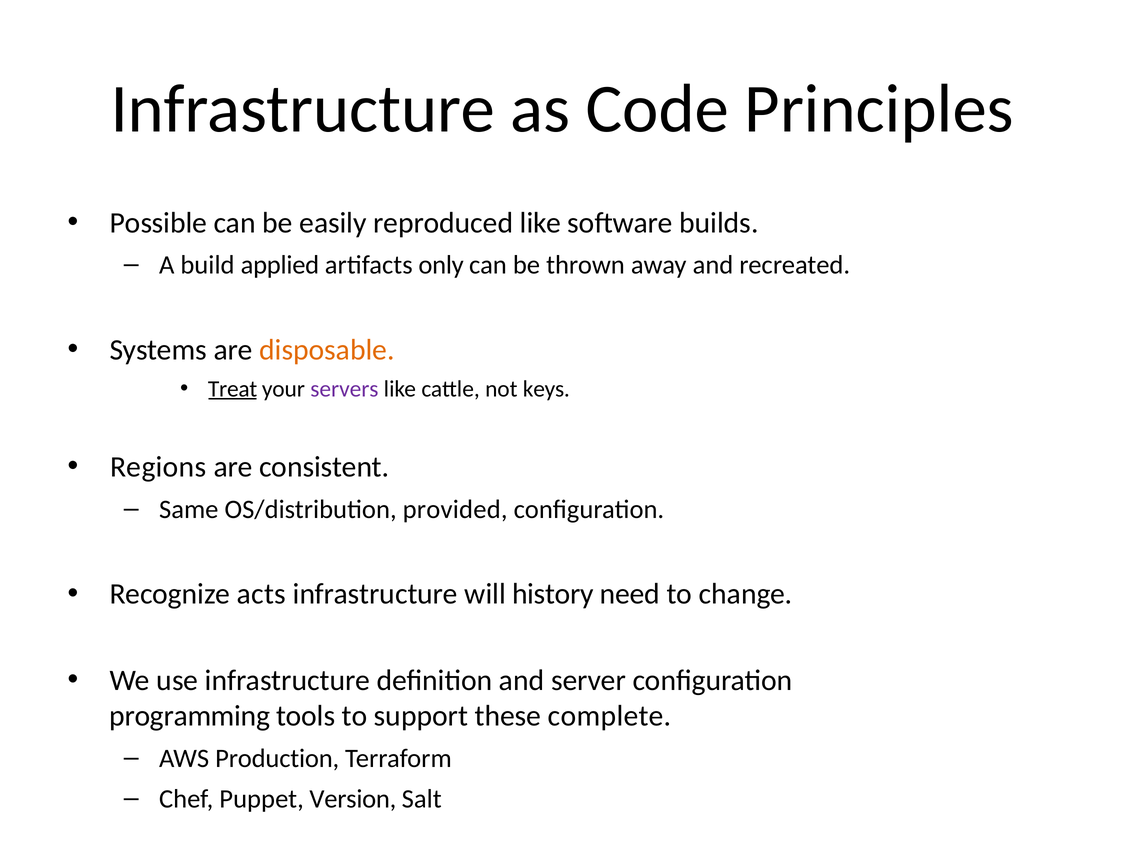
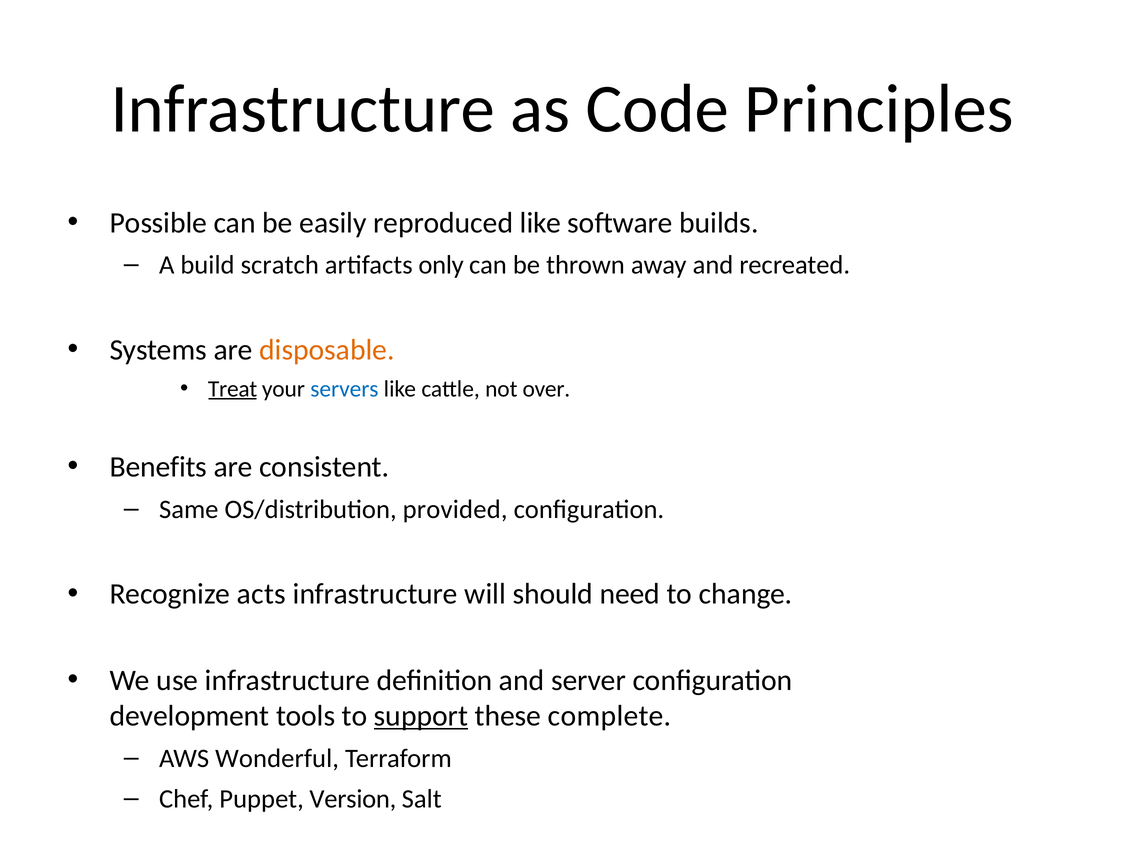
applied: applied -> scratch (280, 265)
servers colour: purple -> blue (344, 389)
keys: keys -> over (546, 389)
Regions: Regions -> Benefits (158, 467)
history: history -> should (553, 594)
programming: programming -> development (190, 716)
support underline: none -> present (421, 716)
Production: Production -> Wonderful (277, 758)
